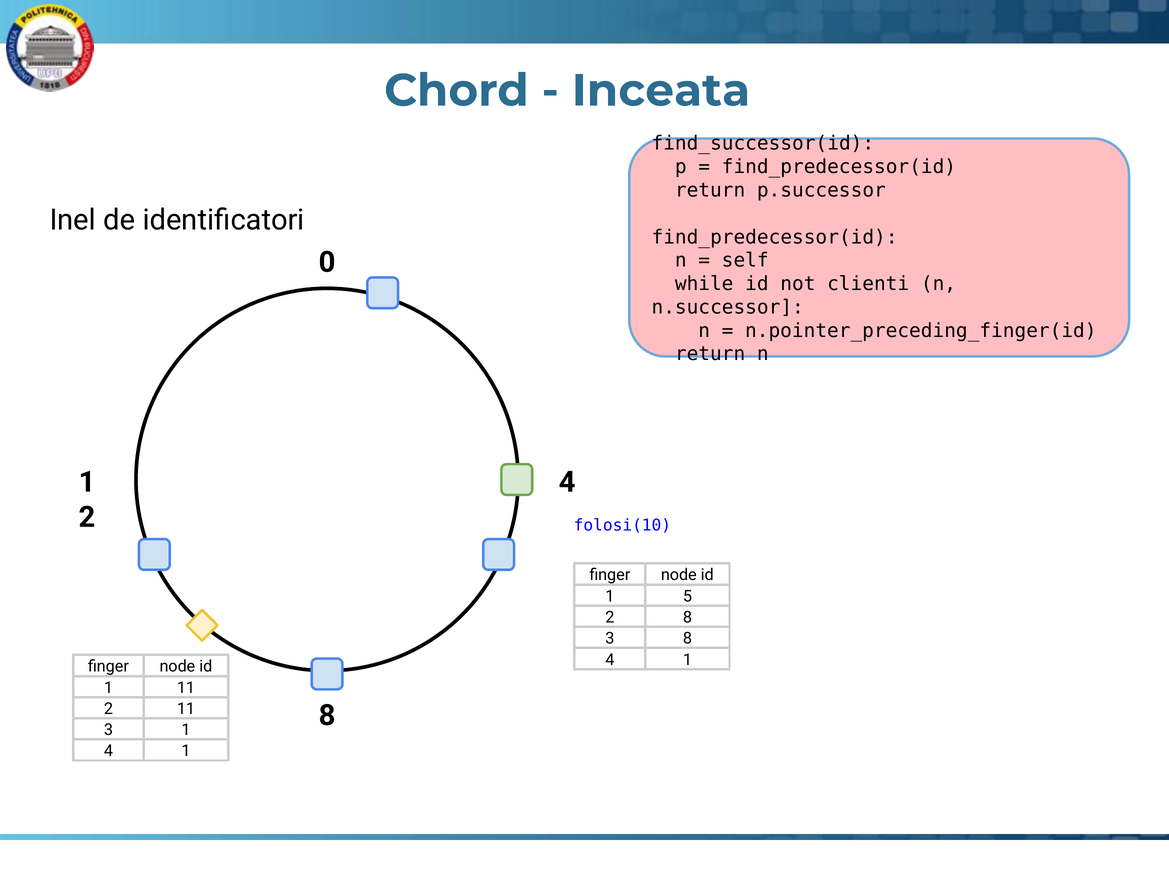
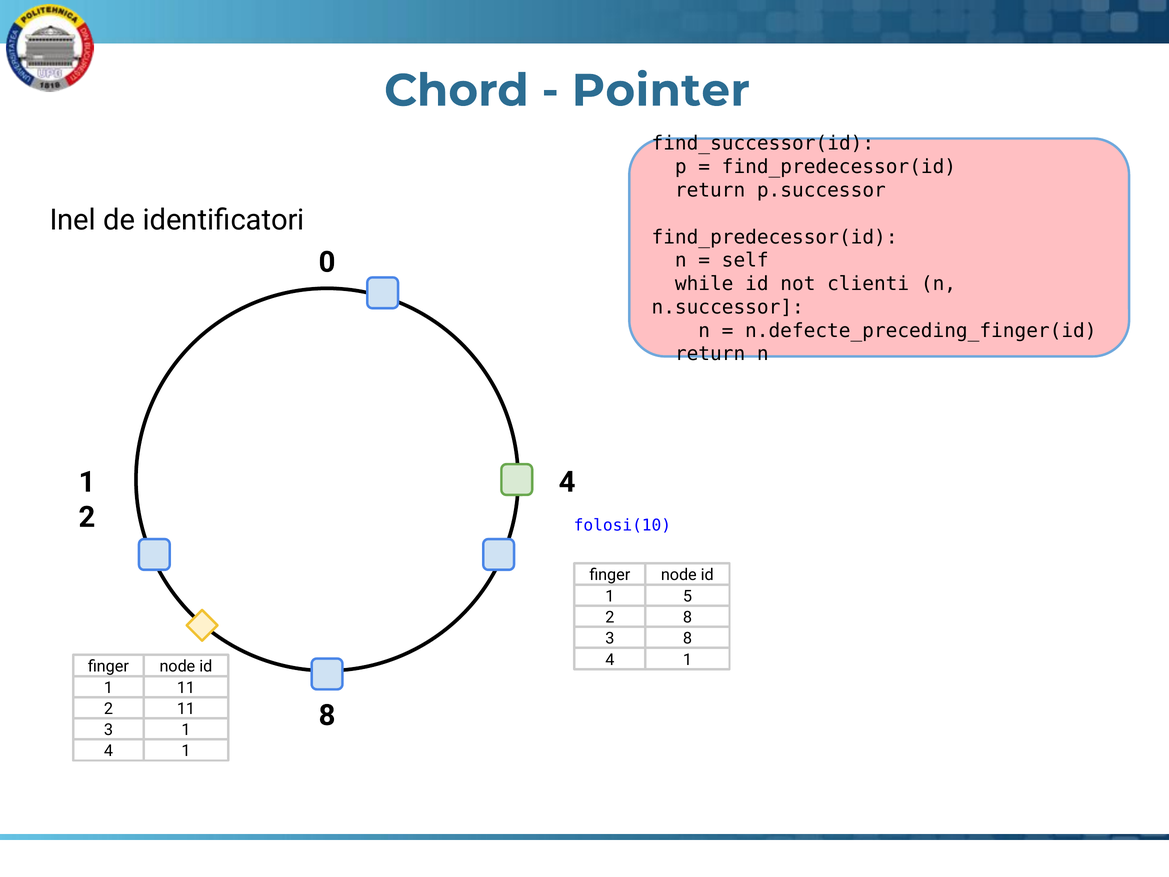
Inceata: Inceata -> Pointer (661, 91)
n.pointer_preceding_finger(id: n.pointer_preceding_finger(id -> n.defecte_preceding_finger(id (921, 331)
